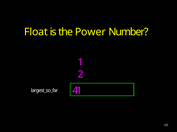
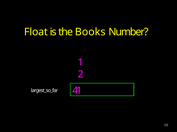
Power: Power -> Books (90, 32)
